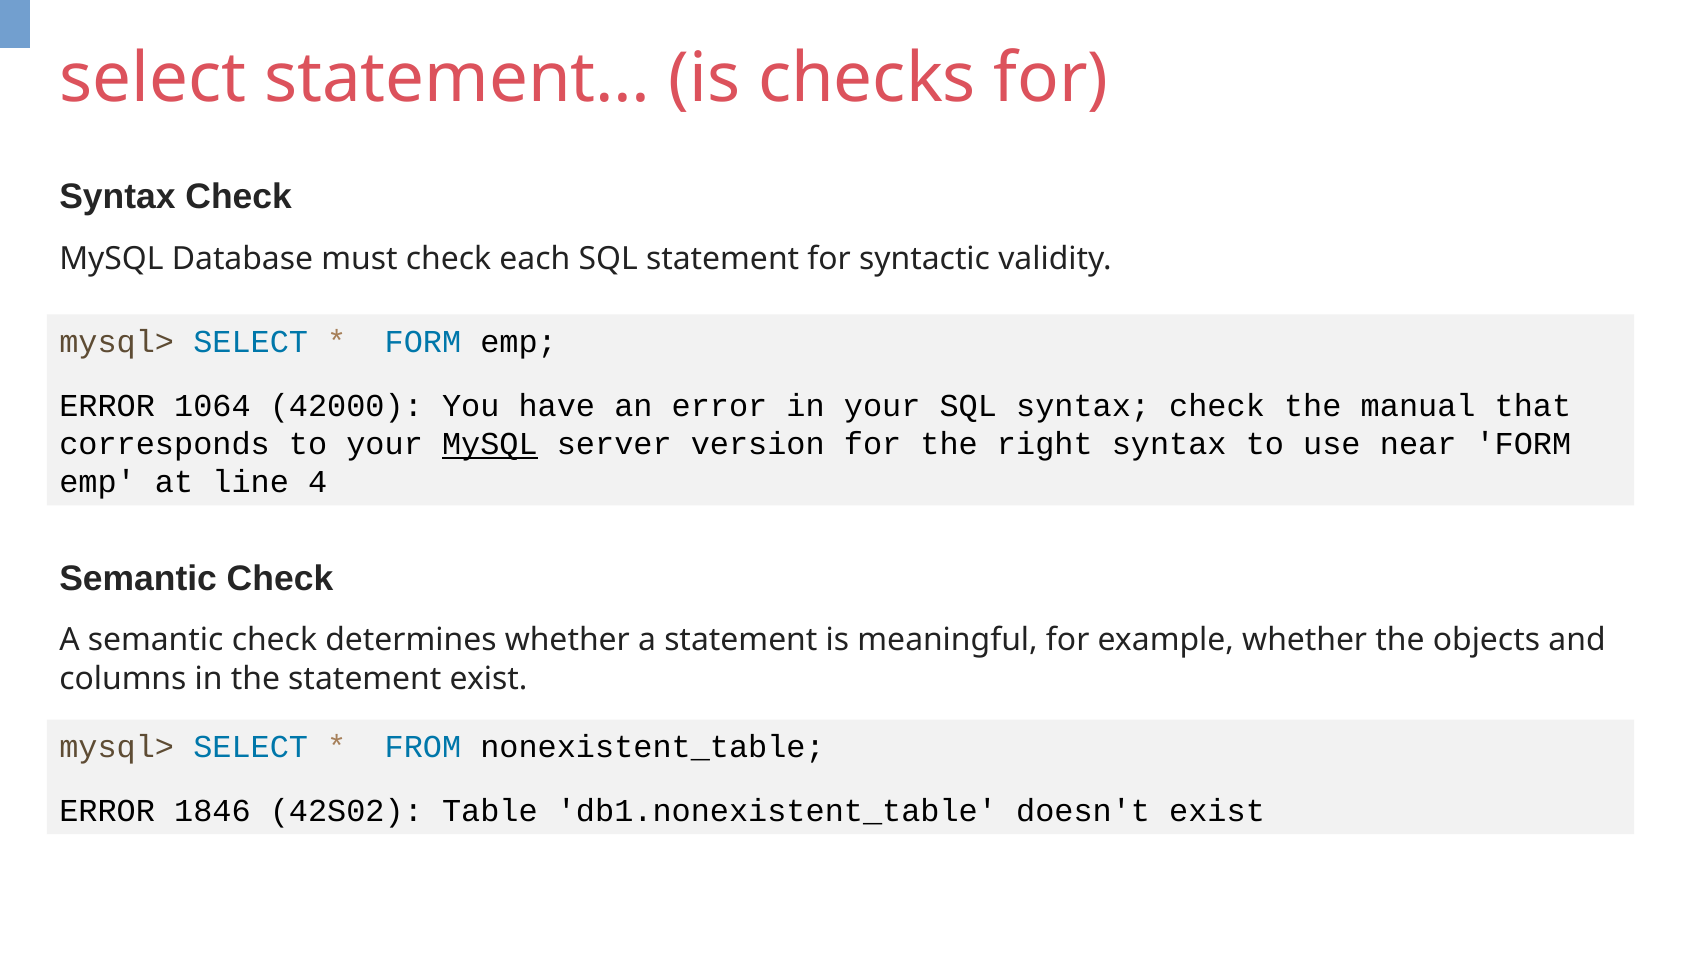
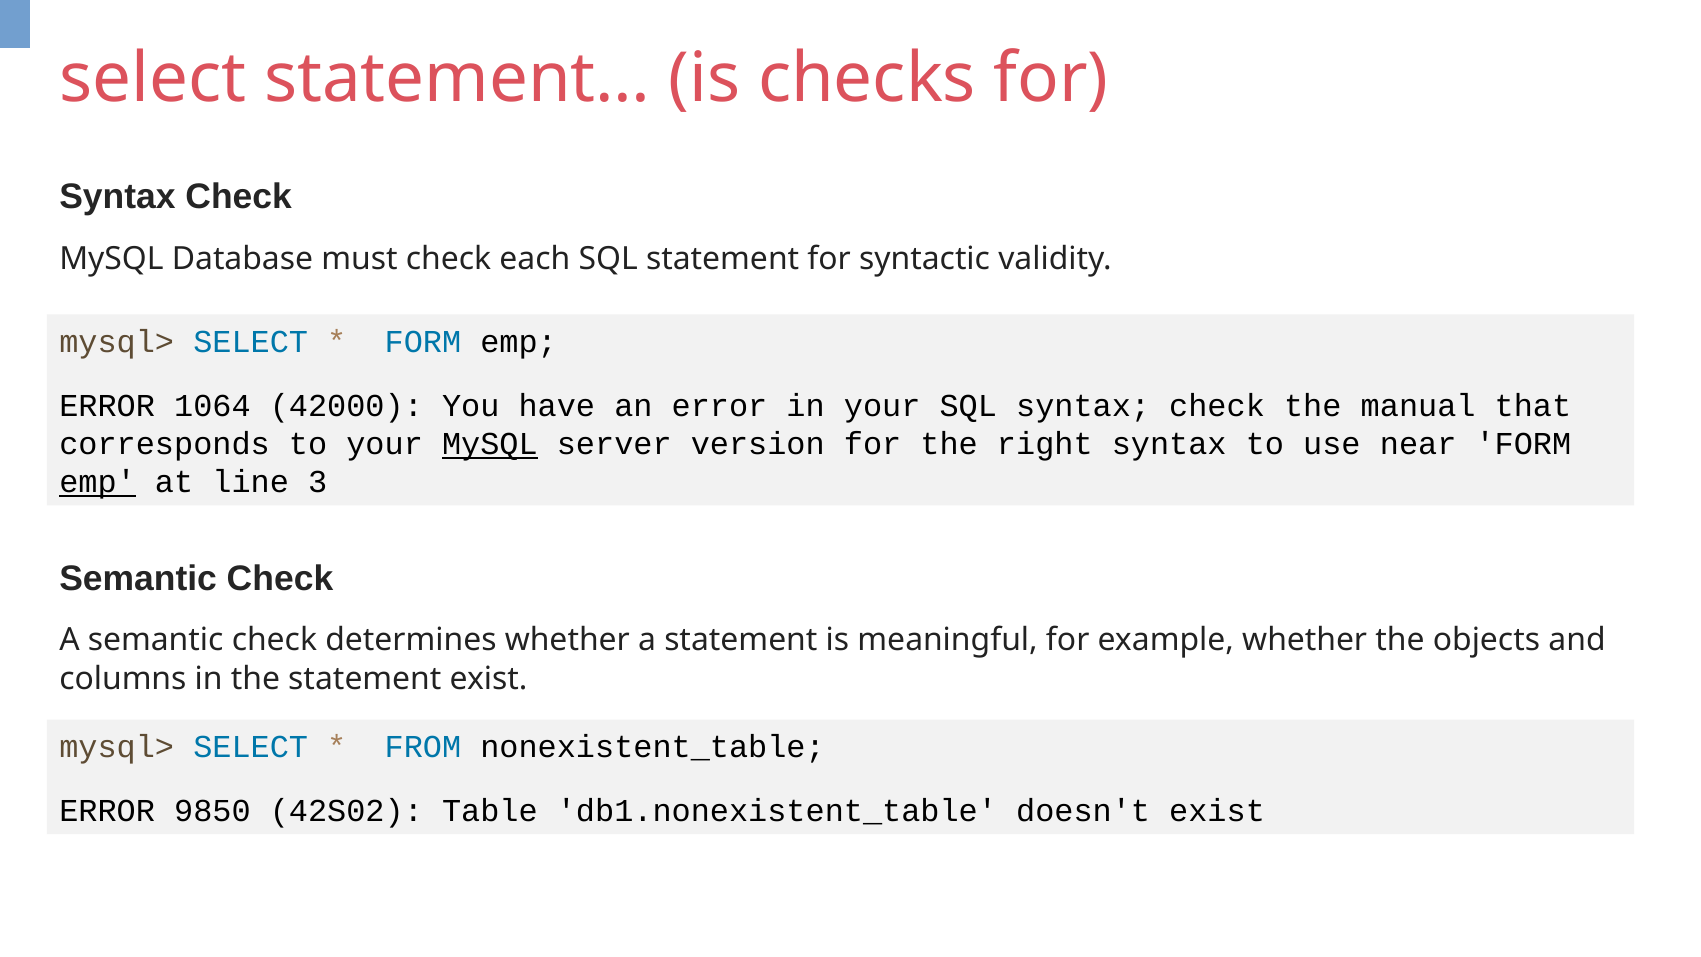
emp underline: none -> present (98, 482)
4: 4 -> 3 (318, 482)
1846: 1846 -> 9850 (212, 811)
